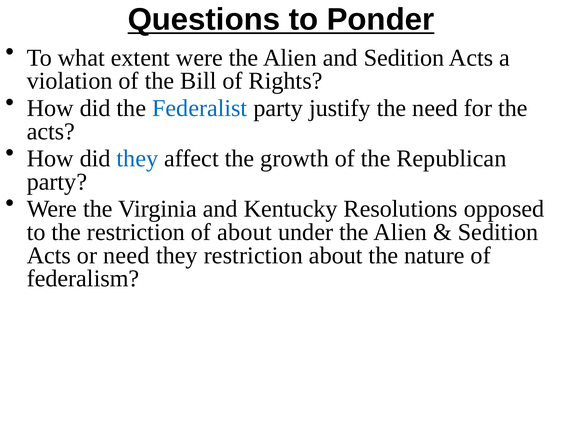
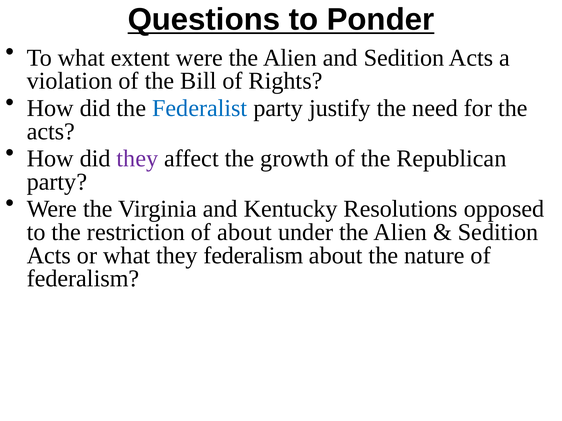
they colour: blue -> purple (137, 159)
or need: need -> what (127, 256)
they restriction: restriction -> federalism (253, 256)
